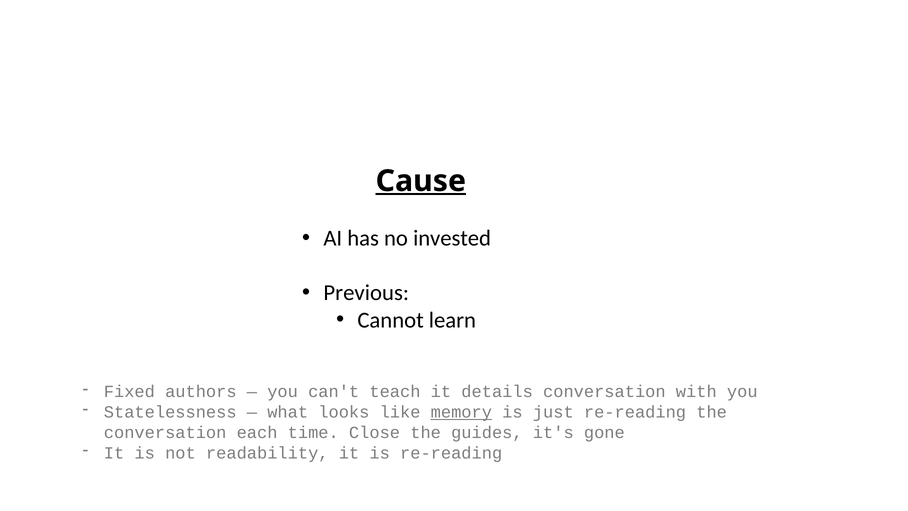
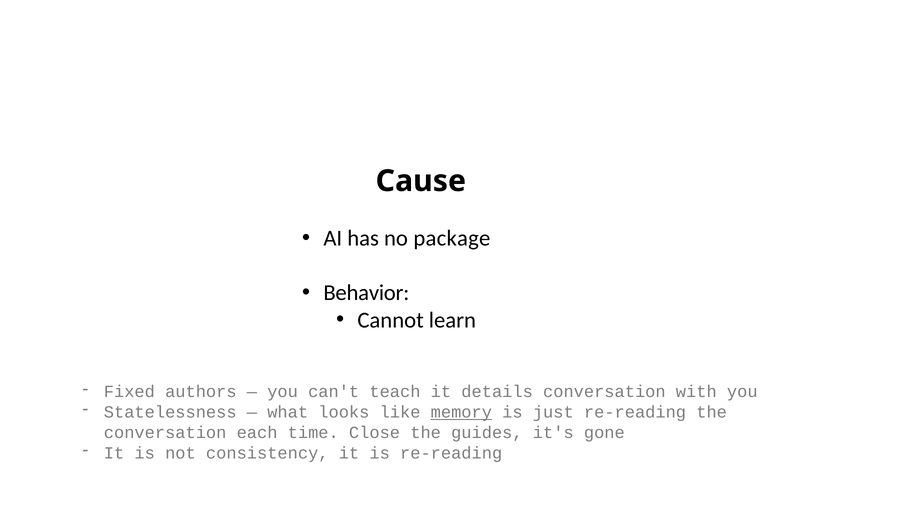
Cause underline: present -> none (421, 181)
invested: invested -> package (452, 238)
Previous: Previous -> Behavior (366, 293)
readability: readability -> consistency (267, 453)
